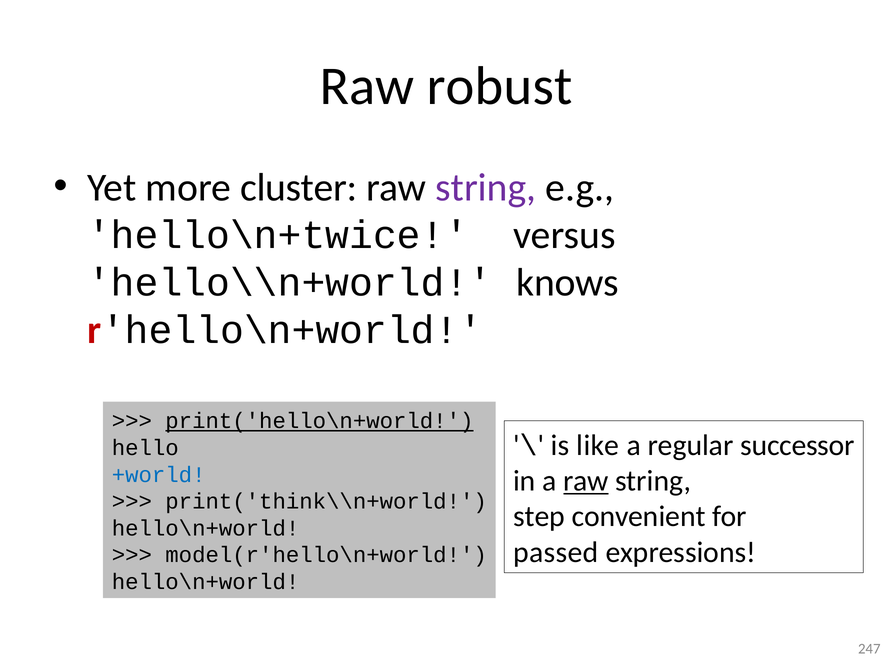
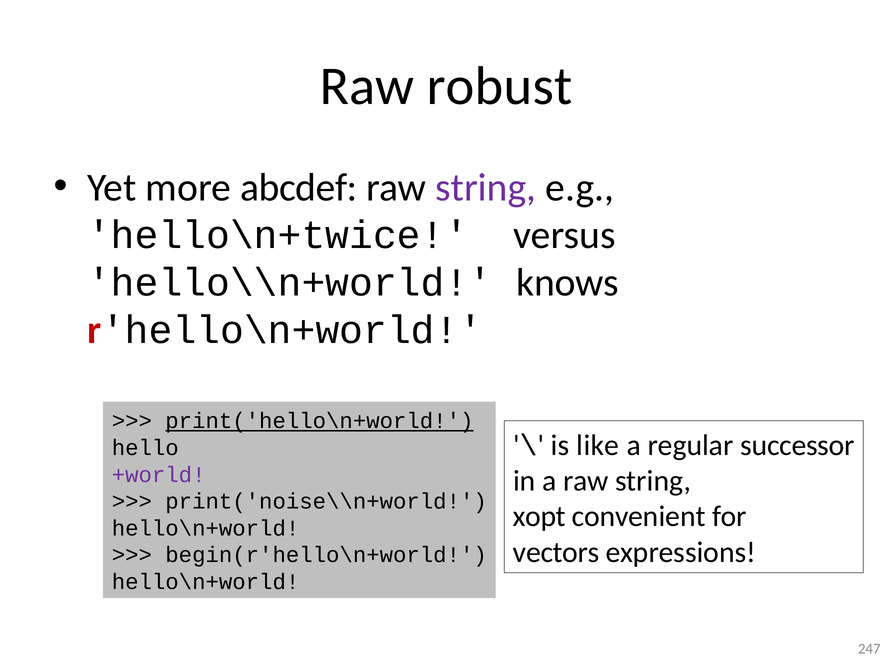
cluster: cluster -> abcdef (299, 187)
+world colour: blue -> purple (159, 474)
raw underline: present -> none (586, 481)
print('think\\n+world: print('think\\n+world -> print('noise\\n+world (326, 501)
step: step -> xopt (539, 516)
passed: passed -> vectors (556, 552)
model(r'hello\n+world: model(r'hello\n+world -> begin(r'hello\n+world (326, 555)
